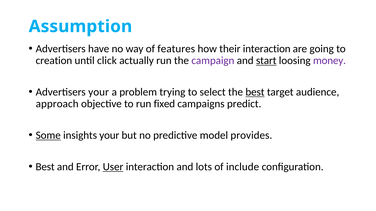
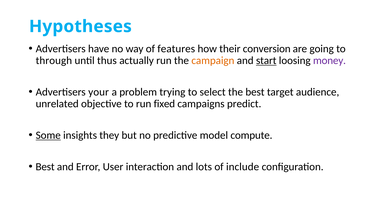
Assumption: Assumption -> Hypotheses (80, 26)
their interaction: interaction -> conversion (267, 49)
creation: creation -> through (54, 61)
click: click -> thus (107, 61)
campaign colour: purple -> orange (213, 61)
best underline: present -> none (255, 92)
approach: approach -> unrelated (57, 104)
insights your: your -> they (109, 136)
provides: provides -> compute (251, 136)
User underline: present -> none (113, 167)
